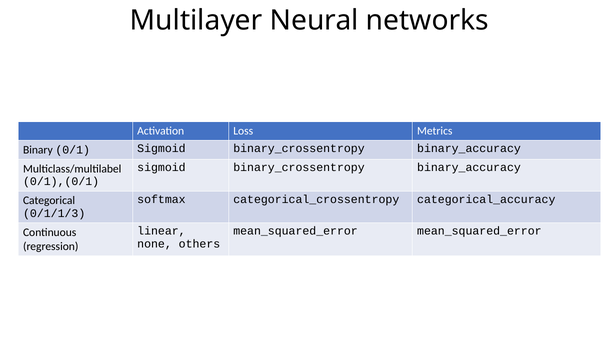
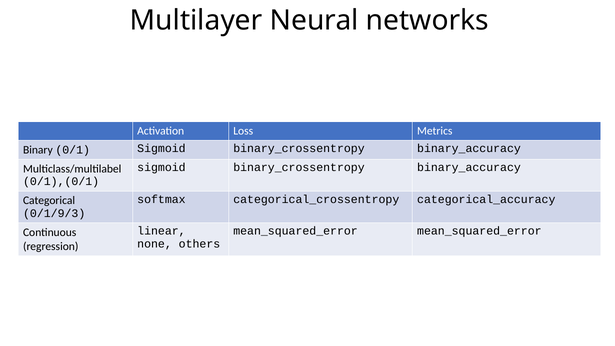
0/1/1/3: 0/1/1/3 -> 0/1/9/3 (54, 213)
